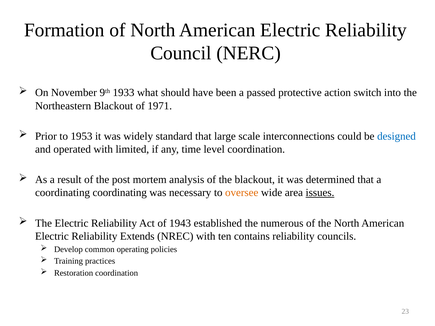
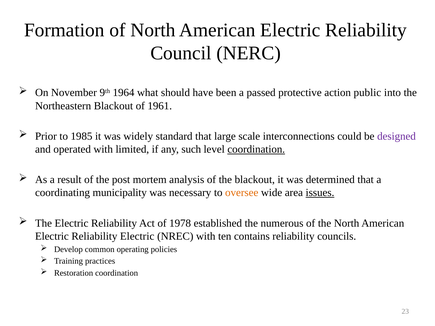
1933: 1933 -> 1964 (124, 93)
switch: switch -> public (367, 93)
1971: 1971 -> 1961 (160, 106)
1953: 1953 -> 1985 (82, 136)
designed colour: blue -> purple (396, 136)
time: time -> such (191, 149)
coordination underline: none -> present (256, 149)
coordinating coordinating: coordinating -> municipality (120, 193)
1943: 1943 -> 1978 (180, 223)
Reliability Extends: Extends -> Electric (137, 236)
